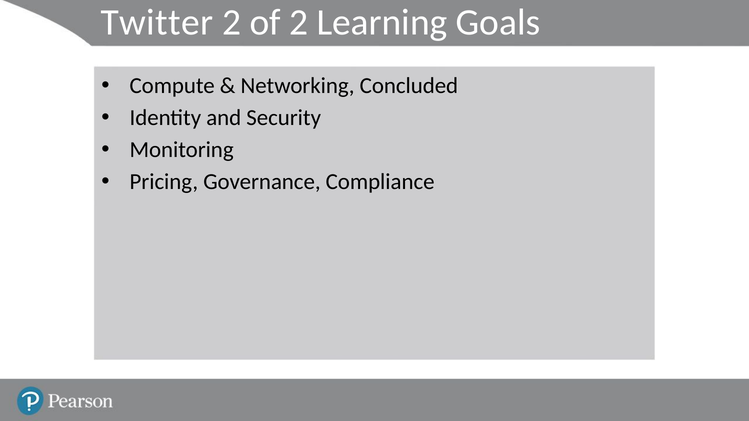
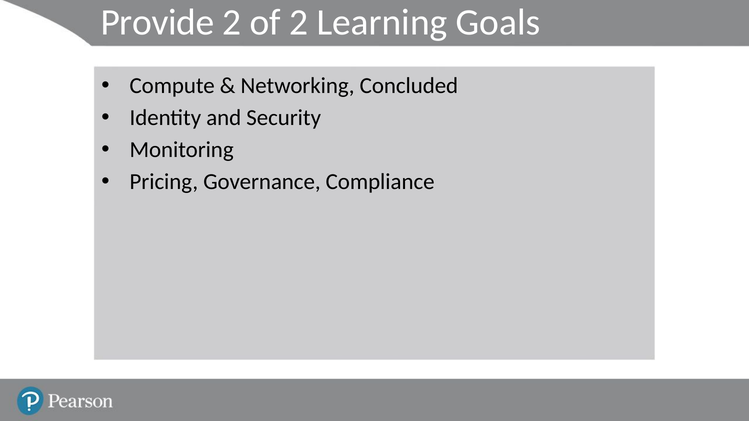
Twitter: Twitter -> Provide (157, 22)
